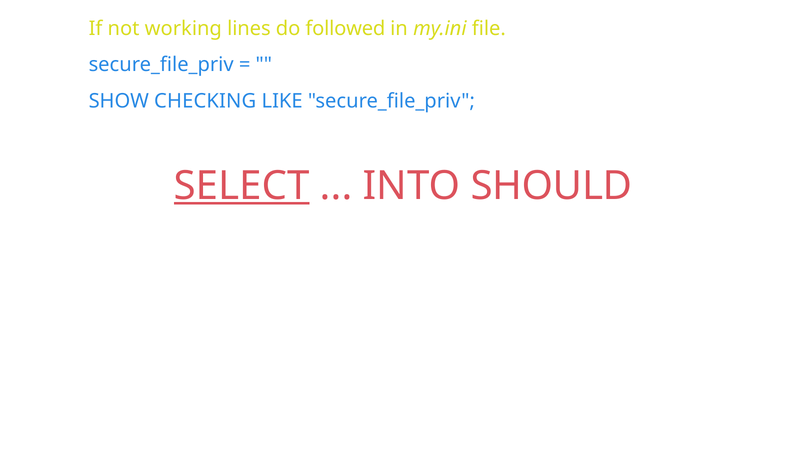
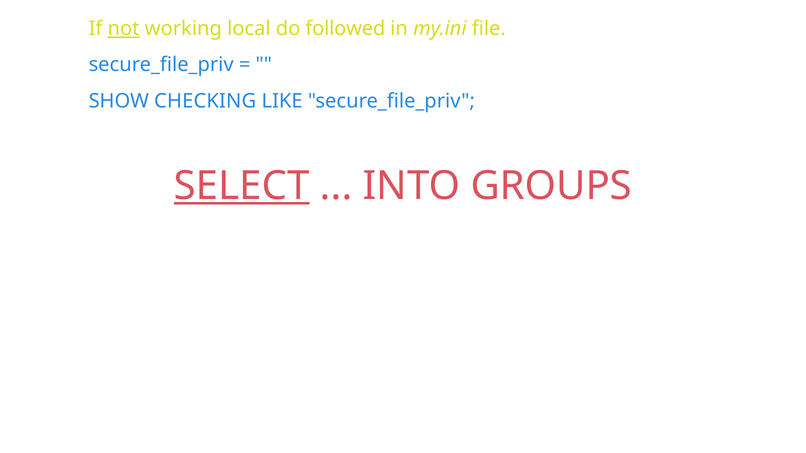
not underline: none -> present (124, 29)
lines: lines -> local (249, 29)
SHOULD: SHOULD -> GROUPS (551, 186)
